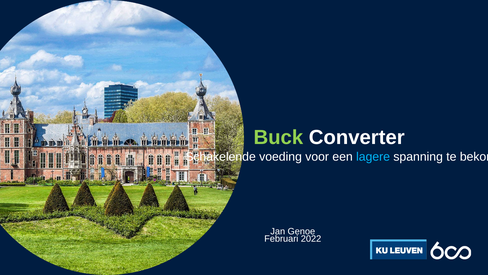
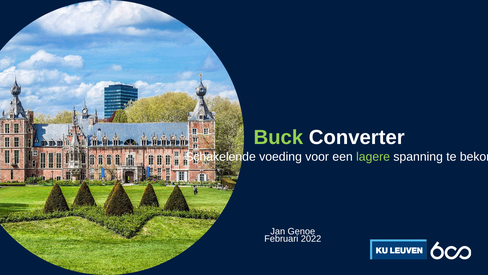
lagere colour: light blue -> light green (373, 156)
